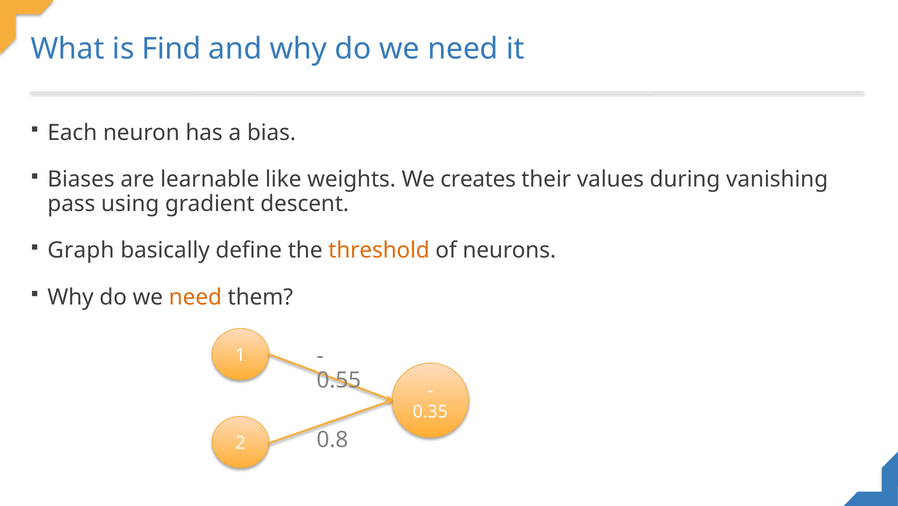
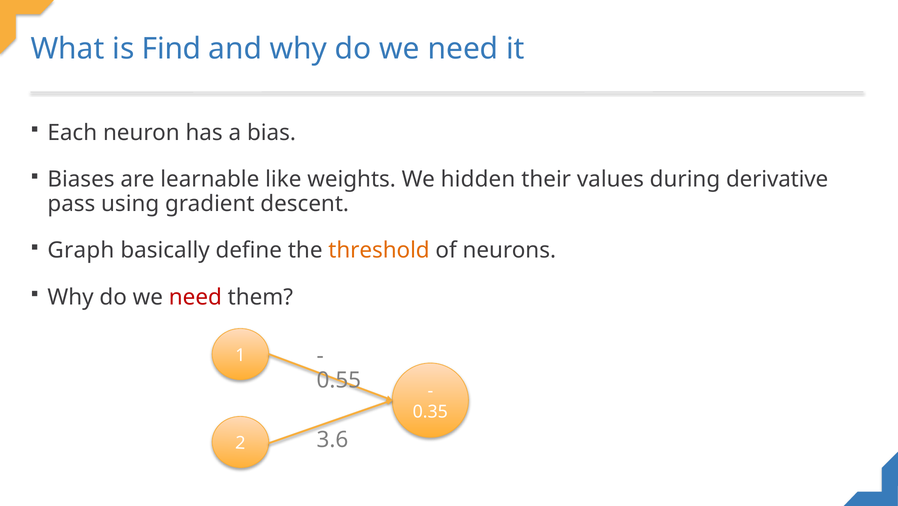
creates: creates -> hidden (478, 179)
vanishing: vanishing -> derivative (777, 179)
need colour: orange -> red (195, 297)
0.8: 0.8 -> 3.6 (332, 439)
